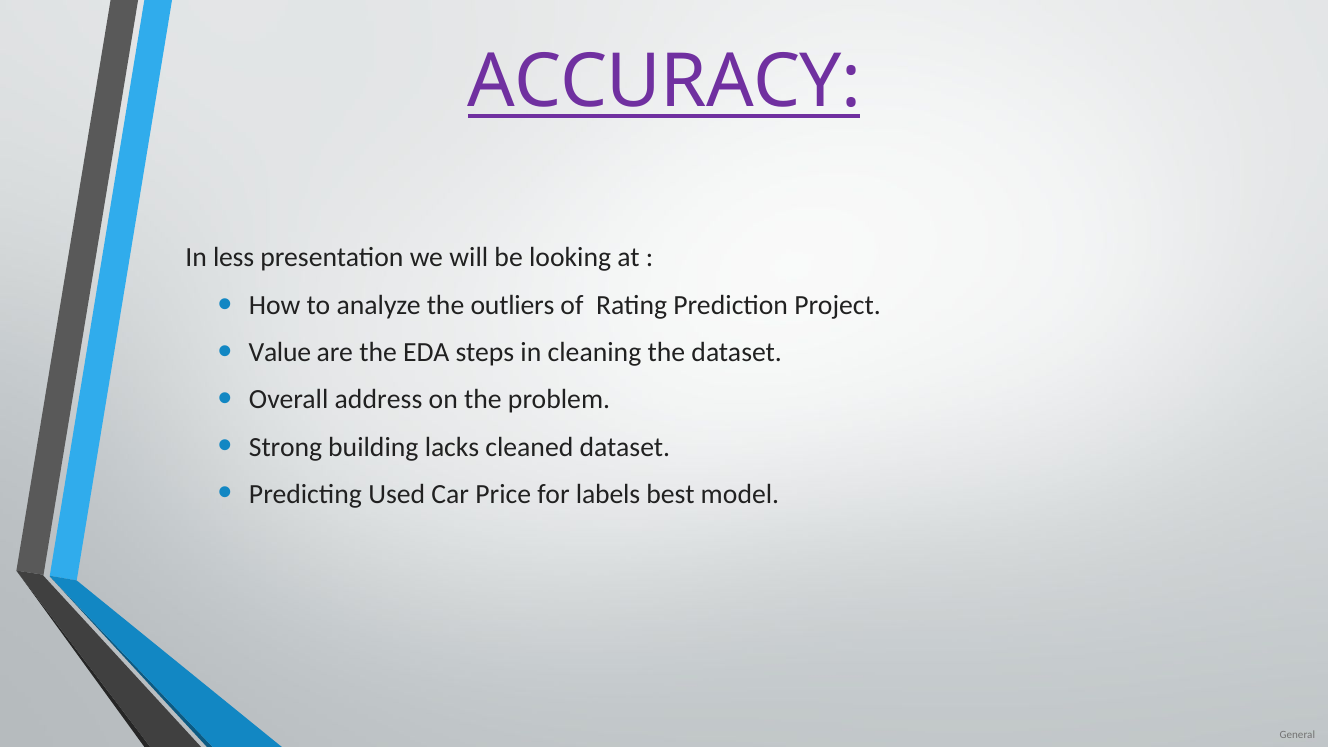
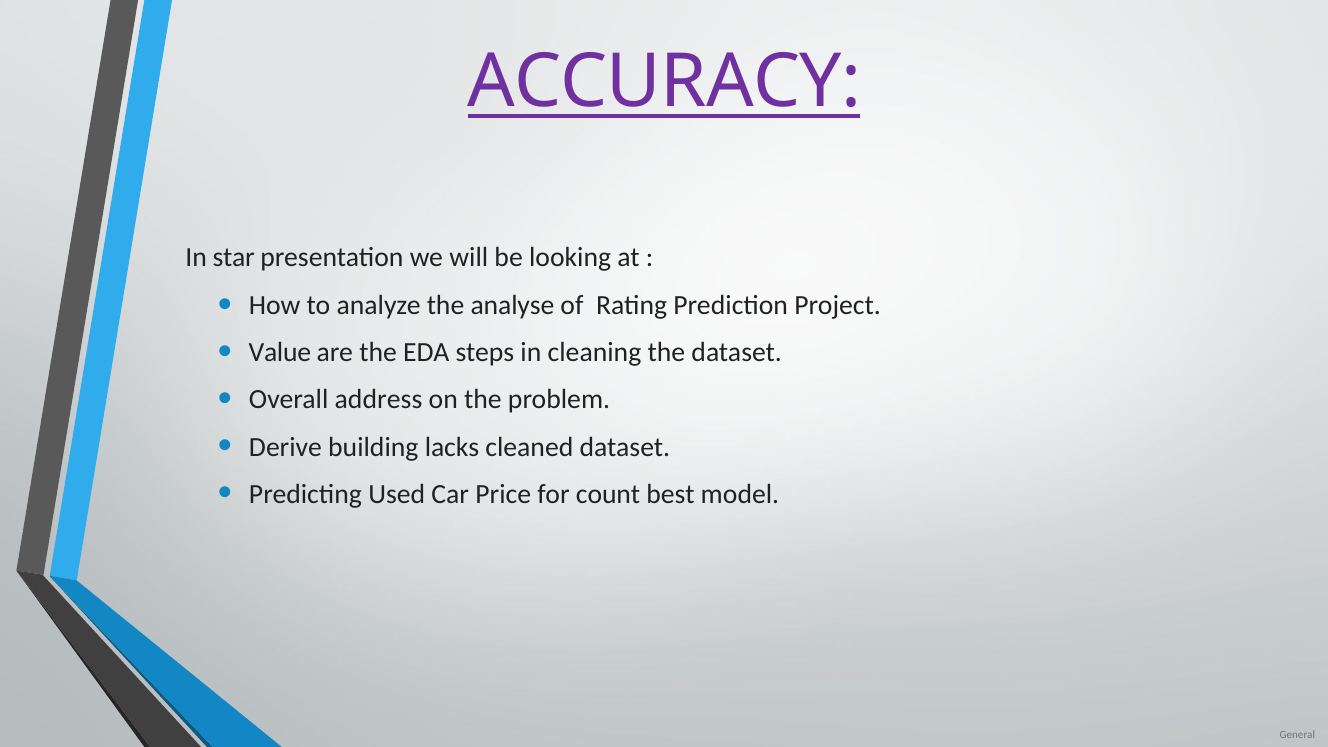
less: less -> star (234, 257)
outliers: outliers -> analyse (512, 306)
Strong: Strong -> Derive (285, 447)
labels: labels -> count (608, 494)
